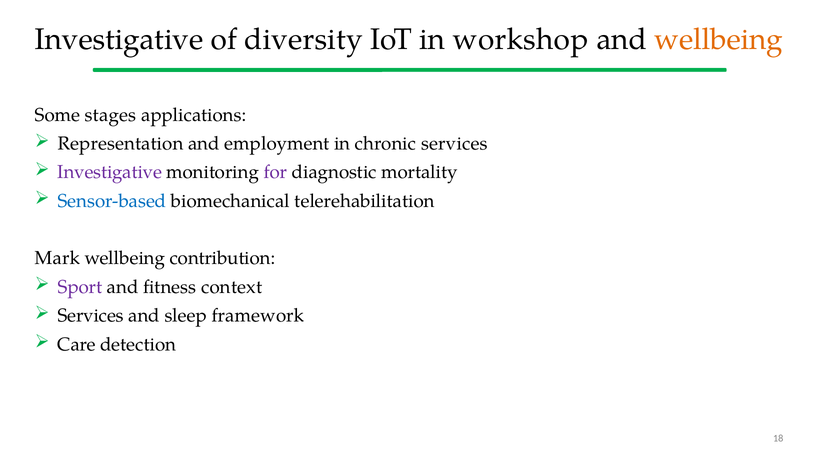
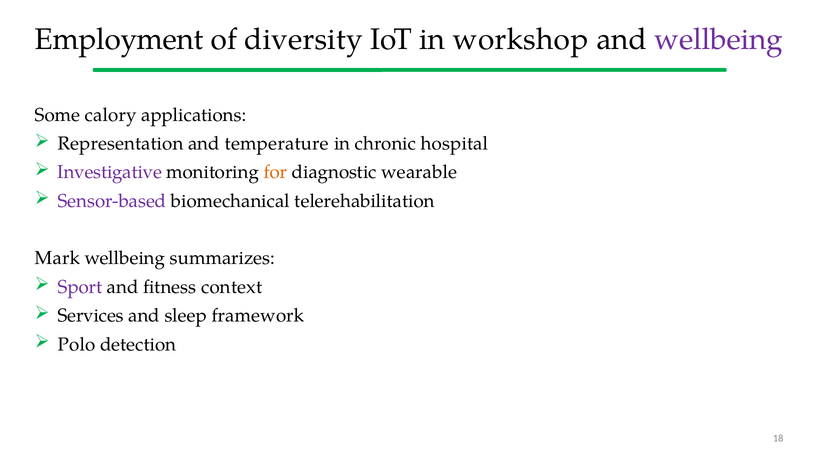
Investigative: Investigative -> Employment (119, 39)
wellbeing colour: orange -> purple (719, 39)
stages: stages -> calory (111, 115)
employment: employment -> temperature (277, 144)
chronic services: services -> hospital (455, 144)
for colour: purple -> orange (275, 172)
mortality: mortality -> wearable (419, 172)
Sensor-based colour: blue -> purple (112, 201)
contribution: contribution -> summarizes (222, 258)
Care: Care -> Polo (77, 344)
